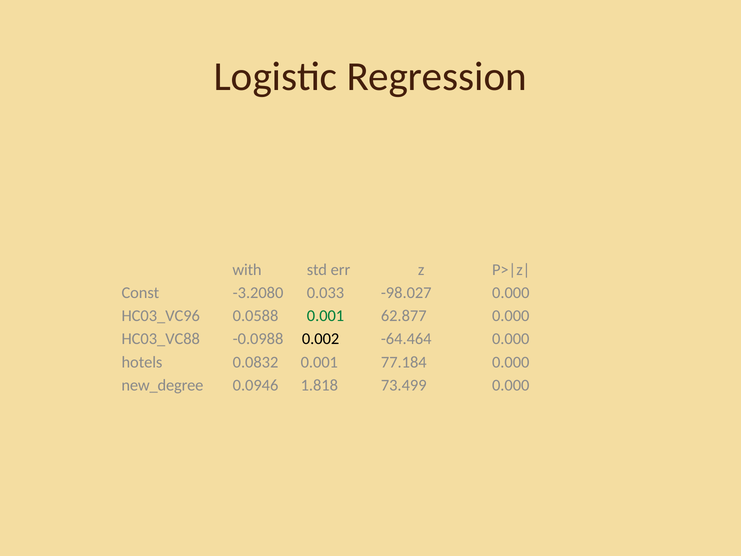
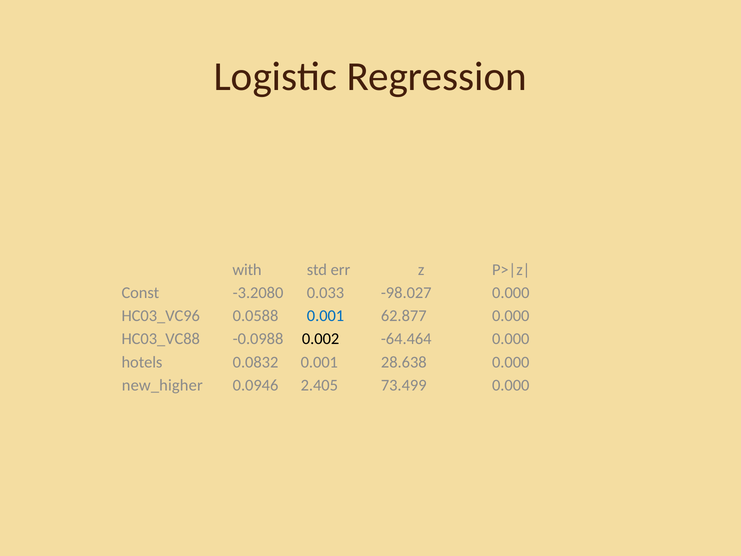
0.001 colour: green -> blue (326, 316)
77.184: 77.184 -> 28.638 (404, 362)
new_degree: new_degree -> new_higher (162, 385)
1.818: 1.818 -> 2.405 (319, 385)
